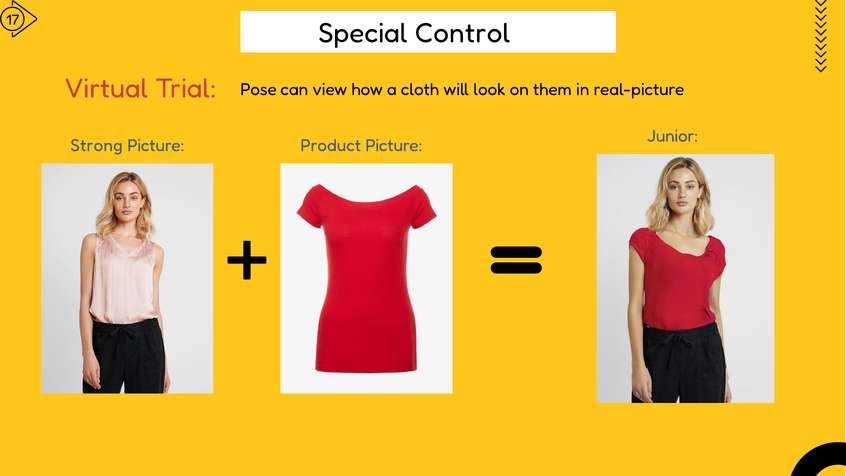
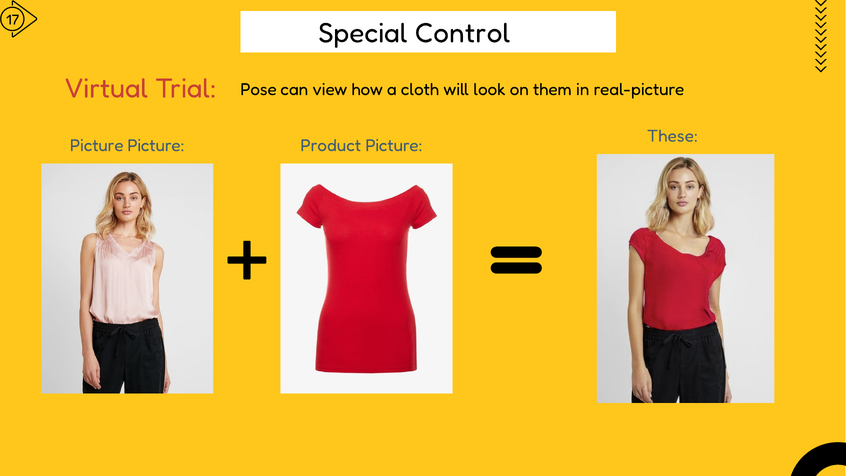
Junior: Junior -> These (672, 136)
Strong: Strong -> Picture (97, 145)
